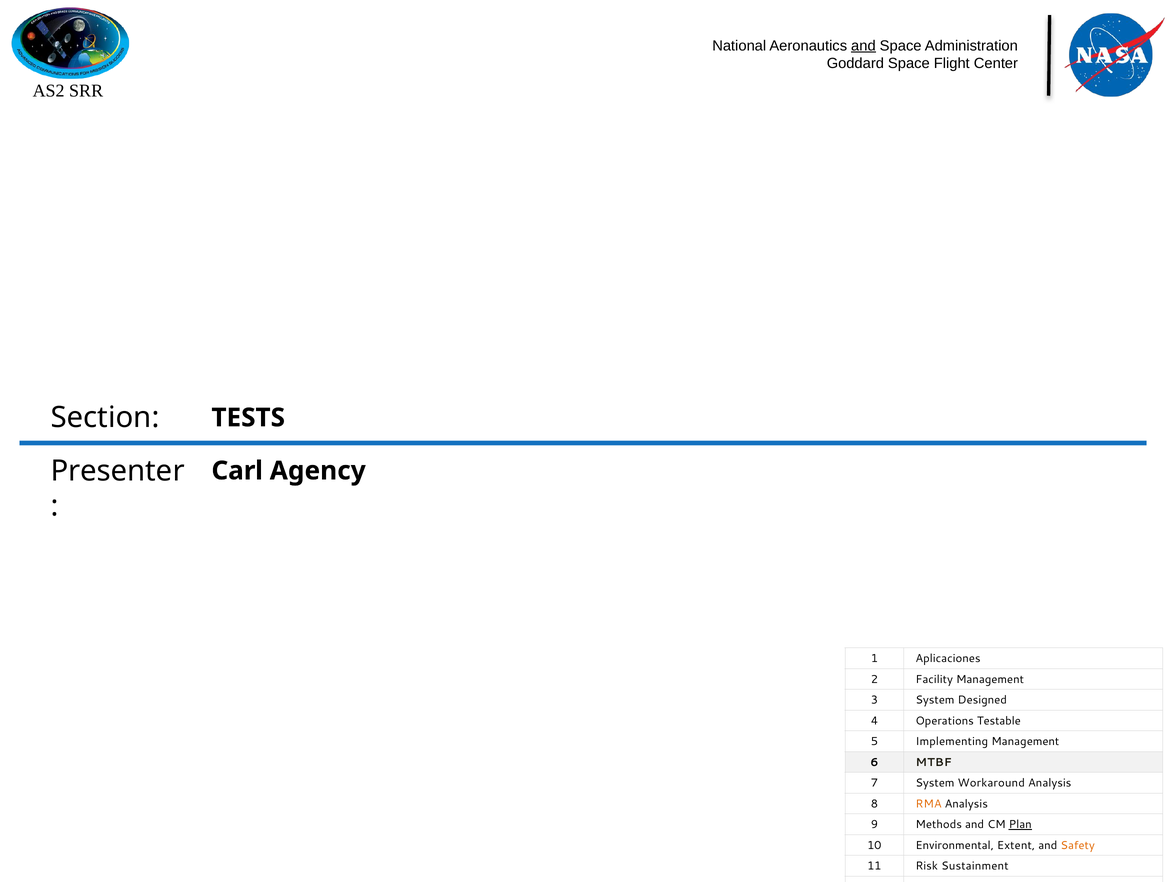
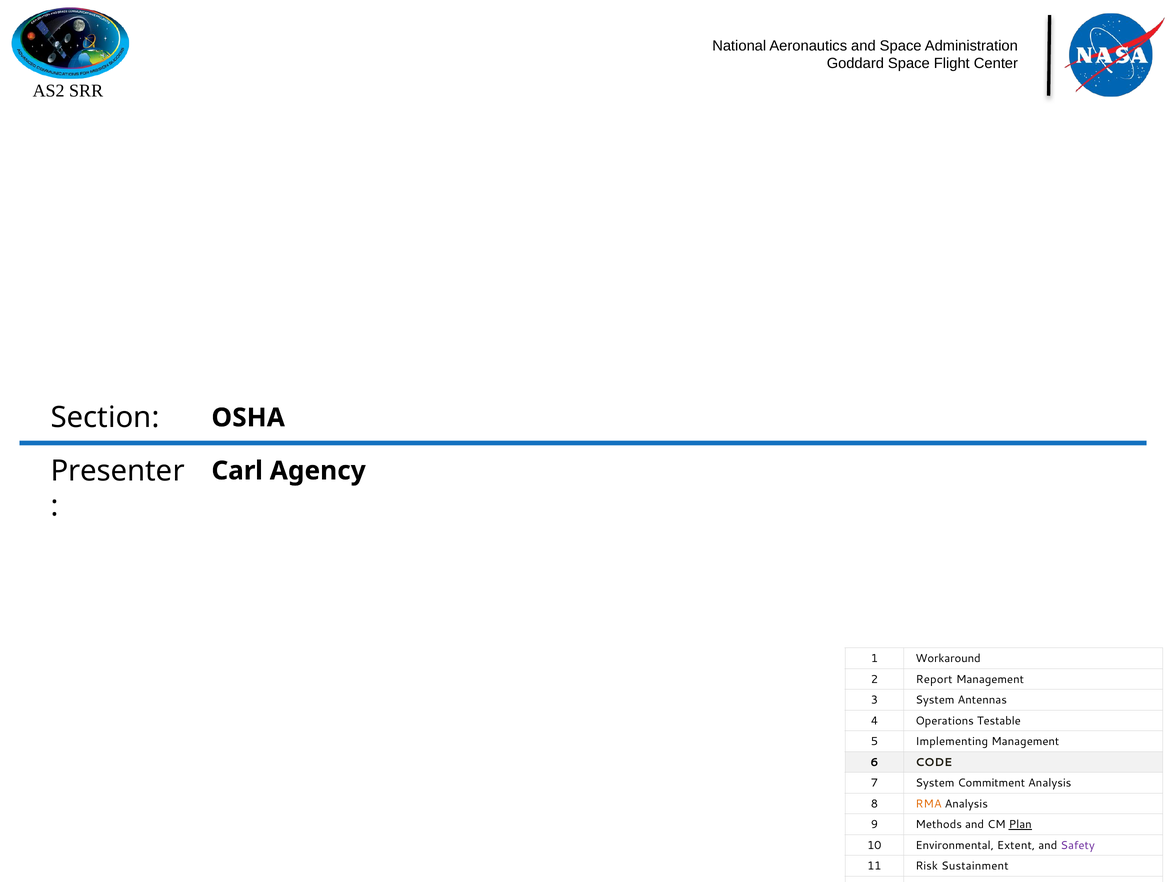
and underline: present -> none (863, 46)
TESTS: TESTS -> OSHA (248, 418)
Aplicaciones: Aplicaciones -> Workaround (948, 659)
Facility: Facility -> Report (934, 679)
Designed: Designed -> Antennas (982, 700)
MTBF: MTBF -> CODE (934, 762)
Workaround: Workaround -> Commitment (991, 783)
Safety colour: orange -> purple (1078, 845)
